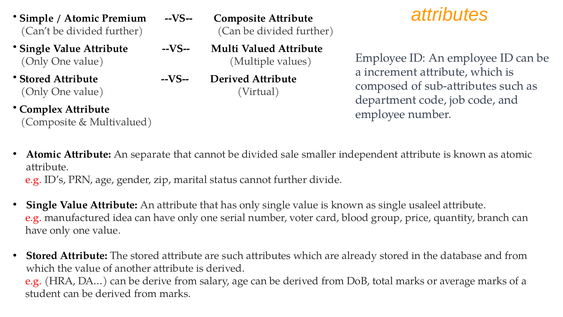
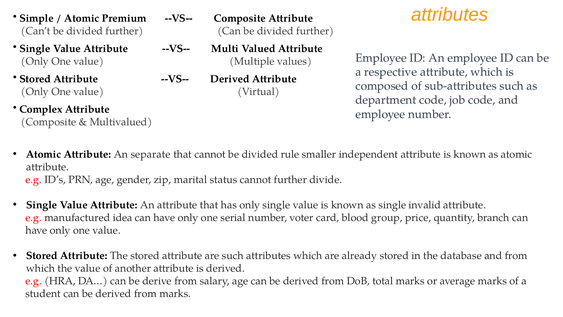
increment: increment -> respective (391, 72)
sale: sale -> rule (290, 154)
usaleel: usaleel -> invalid (425, 205)
